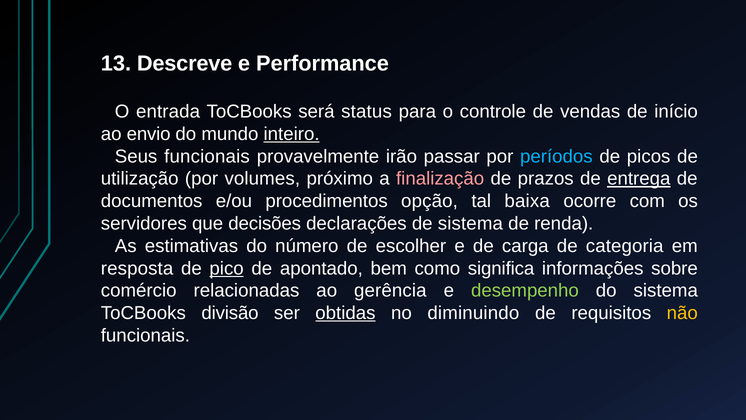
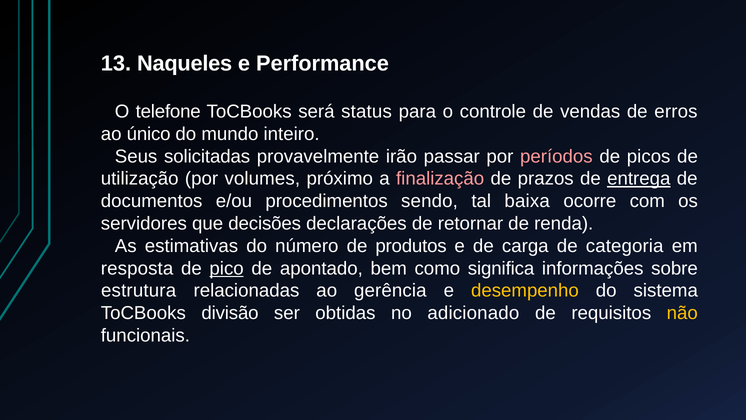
Descreve: Descreve -> Naqueles (185, 63)
entrada: entrada -> telefone (168, 111)
início: início -> erros (676, 111)
envio: envio -> único (149, 134)
inteiro underline: present -> none (292, 134)
Seus funcionais: funcionais -> solicitadas (207, 156)
períodos colour: light blue -> pink (556, 156)
opção: opção -> sendo (430, 201)
de sistema: sistema -> retornar (470, 223)
escolher: escolher -> produtos (411, 246)
comércio: comércio -> estrutura (139, 291)
desempenho colour: light green -> yellow (525, 291)
obtidas underline: present -> none (345, 313)
diminuindo: diminuindo -> adicionado (473, 313)
